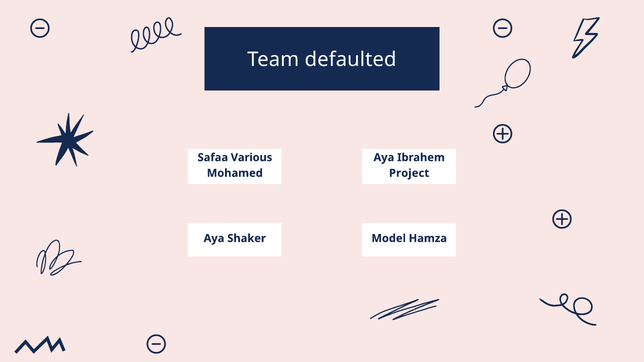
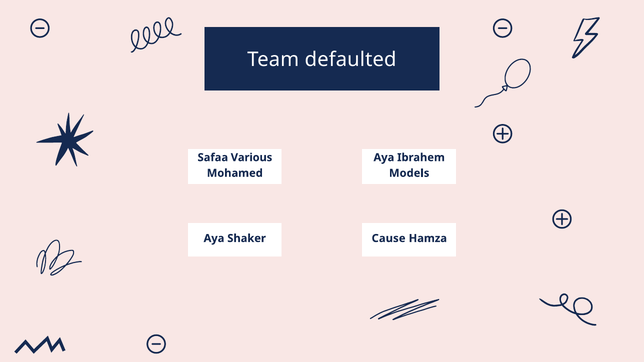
Project: Project -> Models (409, 173)
Model: Model -> Cause (389, 239)
